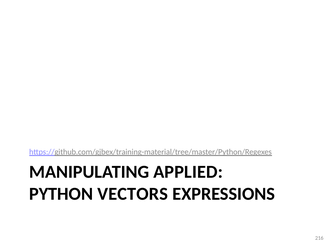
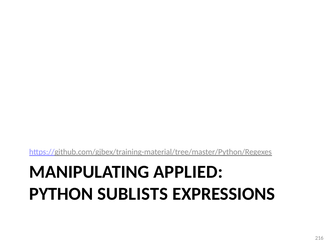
VECTORS: VECTORS -> SUBLISTS (133, 194)
